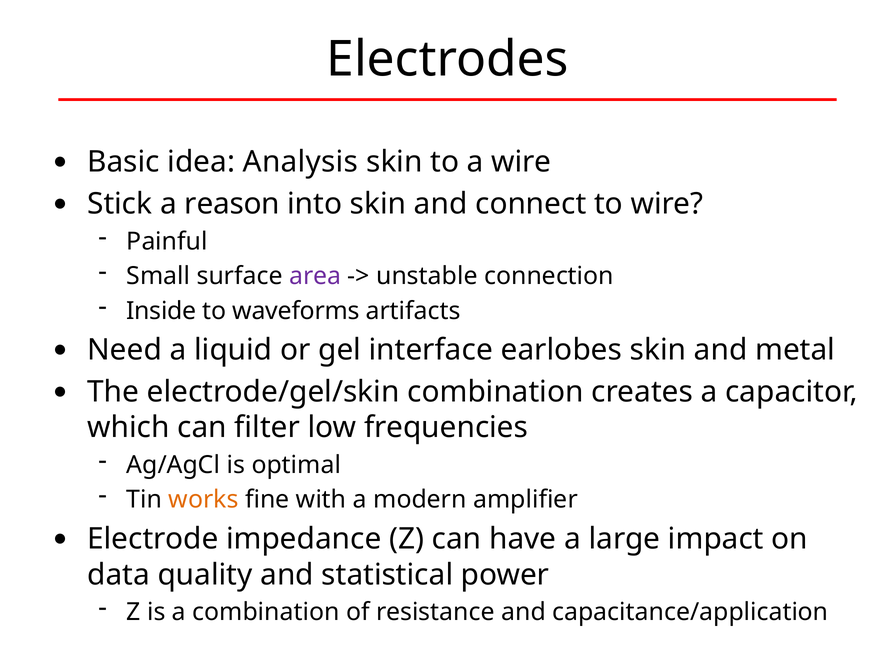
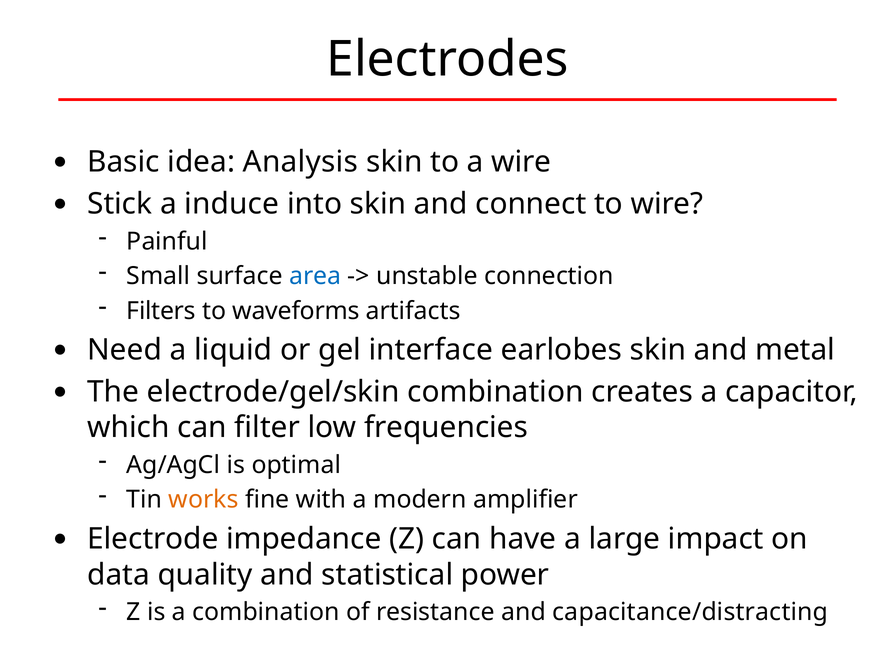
reason: reason -> induce (232, 204)
area colour: purple -> blue (315, 276)
Inside: Inside -> Filters (161, 311)
capacitance/application: capacitance/application -> capacitance/distracting (690, 612)
